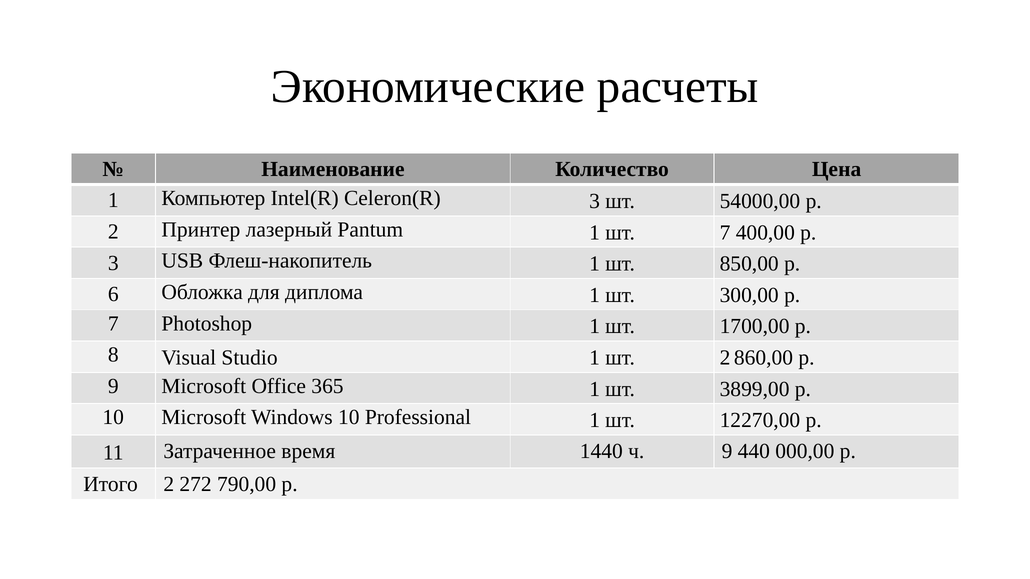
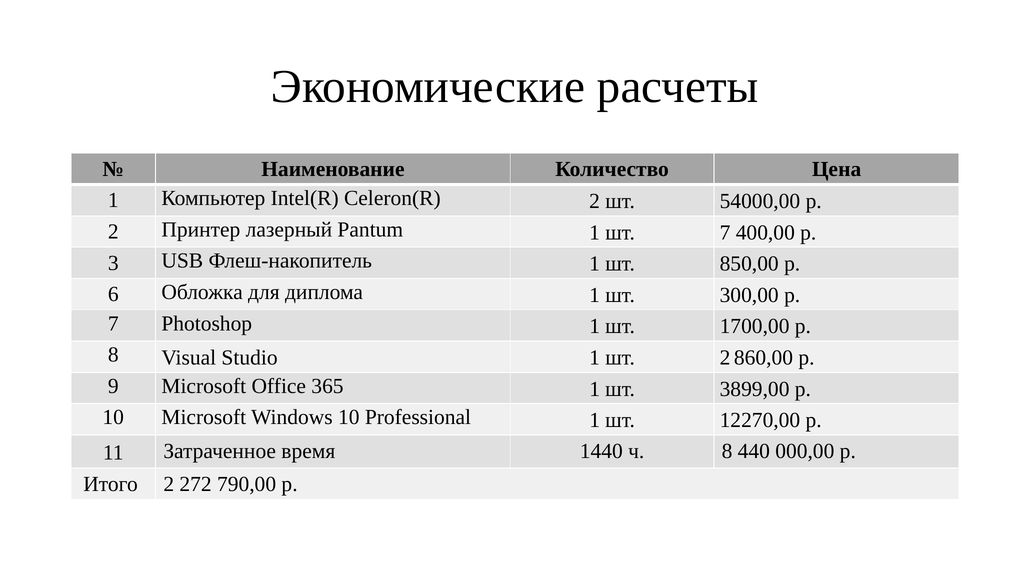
Celeron(R 3: 3 -> 2 (595, 201)
ч 9: 9 -> 8 (727, 451)
